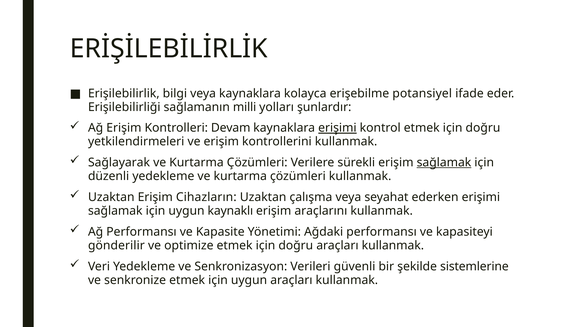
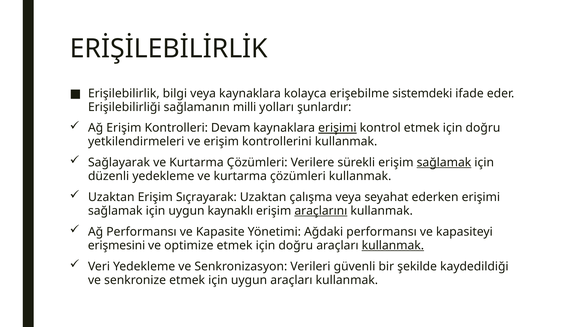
potansiyel: potansiyel -> sistemdeki (422, 93)
Cihazların: Cihazların -> Sıçrayarak (206, 197)
araçlarını underline: none -> present (321, 211)
gönderilir: gönderilir -> erişmesini (117, 245)
kullanmak underline: none -> present (393, 245)
sistemlerine: sistemlerine -> kaydedildiği (474, 266)
